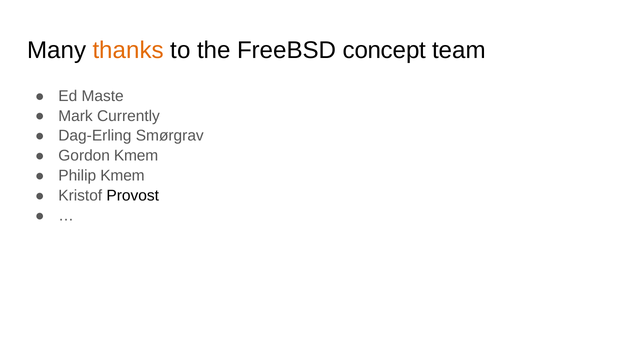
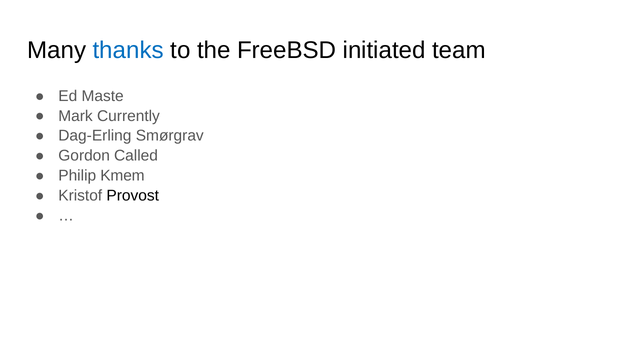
thanks colour: orange -> blue (128, 50)
concept: concept -> initiated (384, 50)
Gordon Kmem: Kmem -> Called (136, 156)
